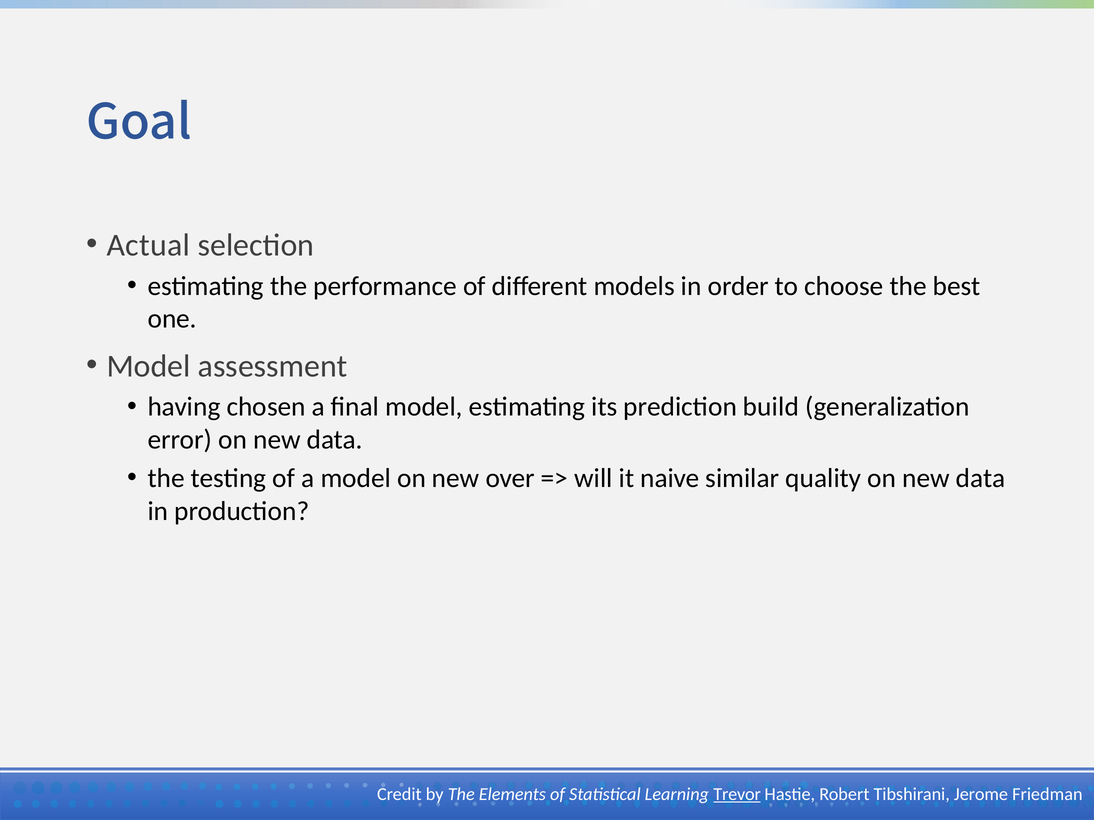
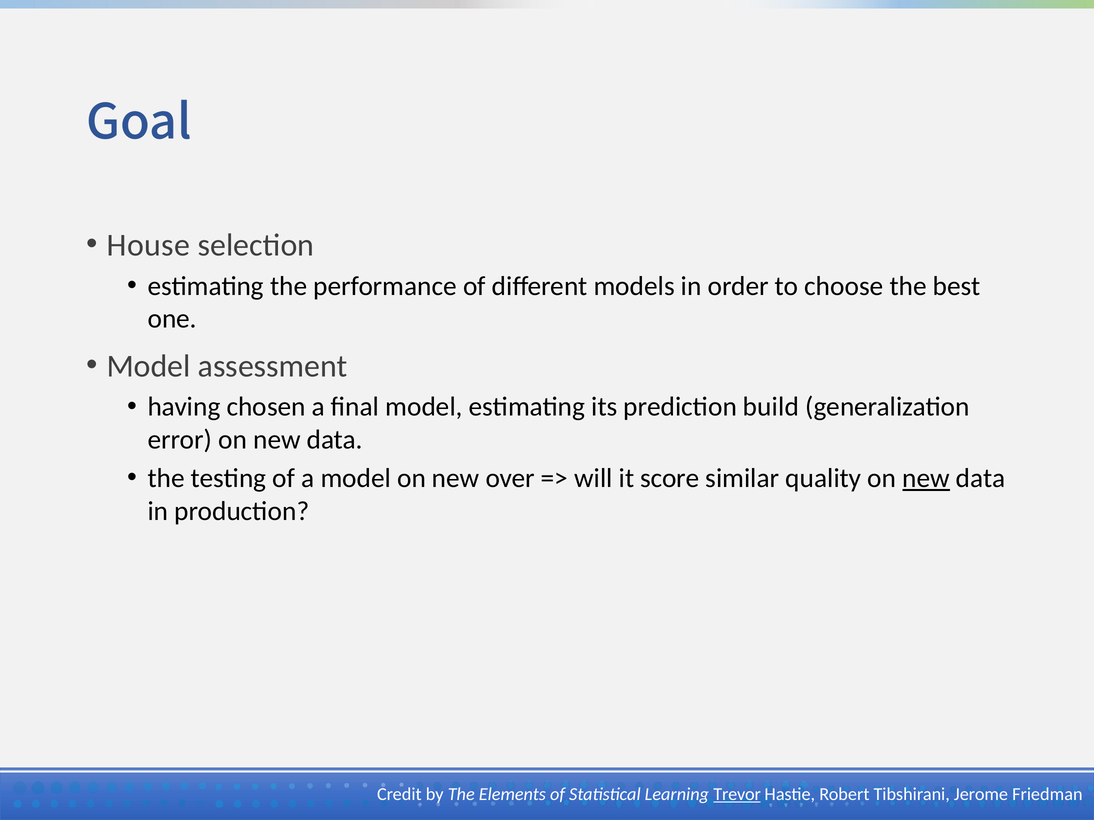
Actual: Actual -> House (148, 245)
naive: naive -> score (670, 479)
new underline: none -> present (926, 479)
